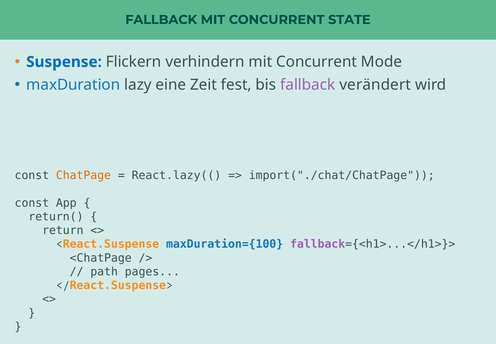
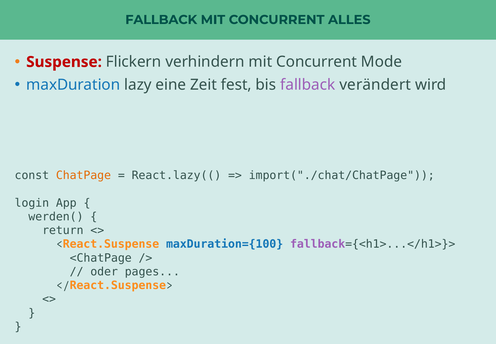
STATE: STATE -> ALLES (349, 20)
Suspense colour: blue -> red (64, 62)
const: const -> login (32, 203)
return(: return( -> werden( (56, 216)
path: path -> oder (104, 271)
